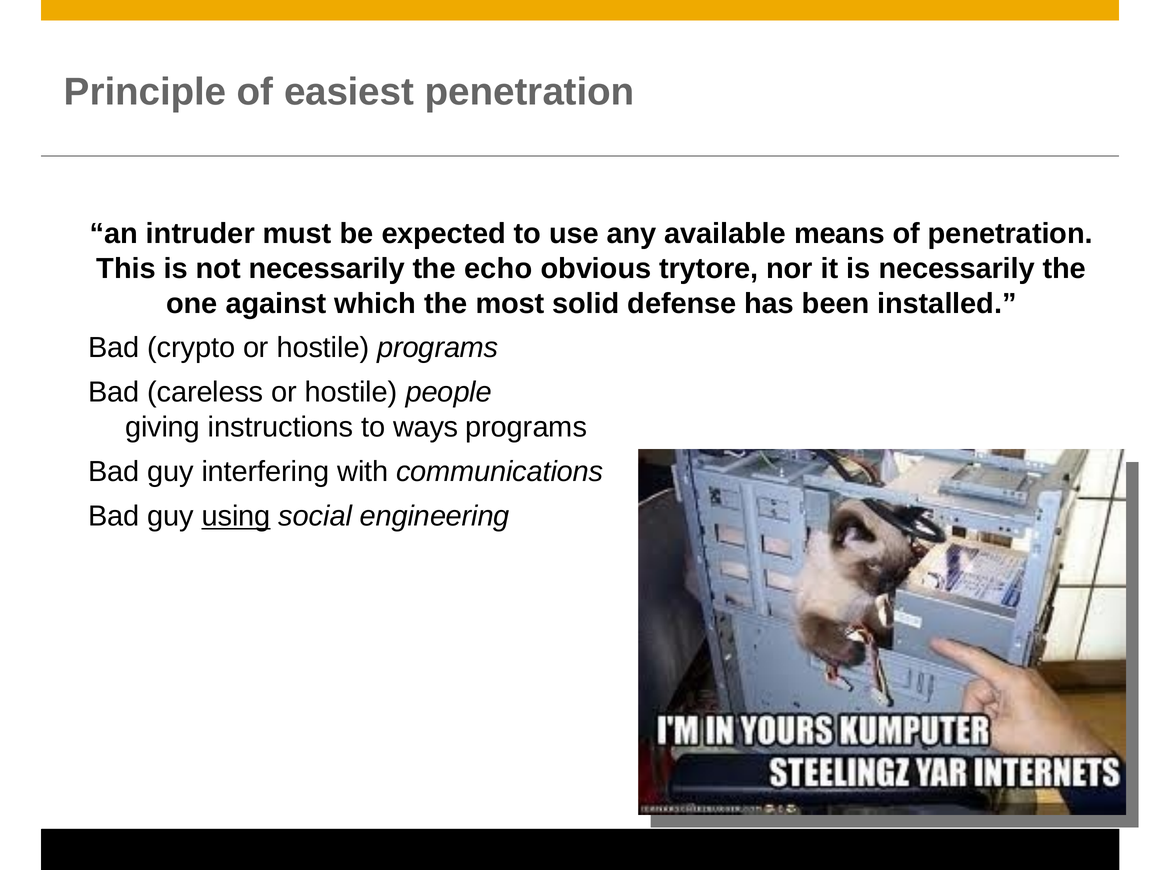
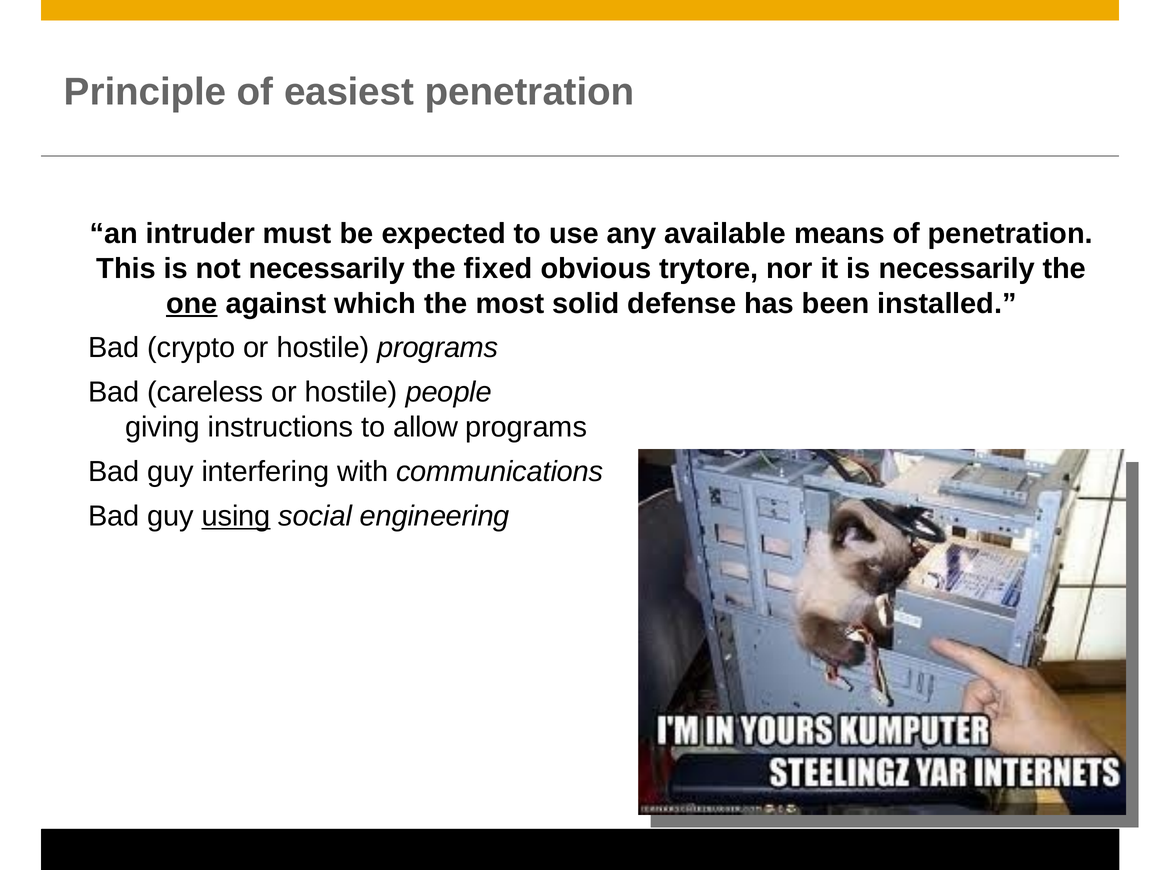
echo: echo -> fixed (498, 269)
one underline: none -> present (192, 303)
ways: ways -> allow (426, 427)
